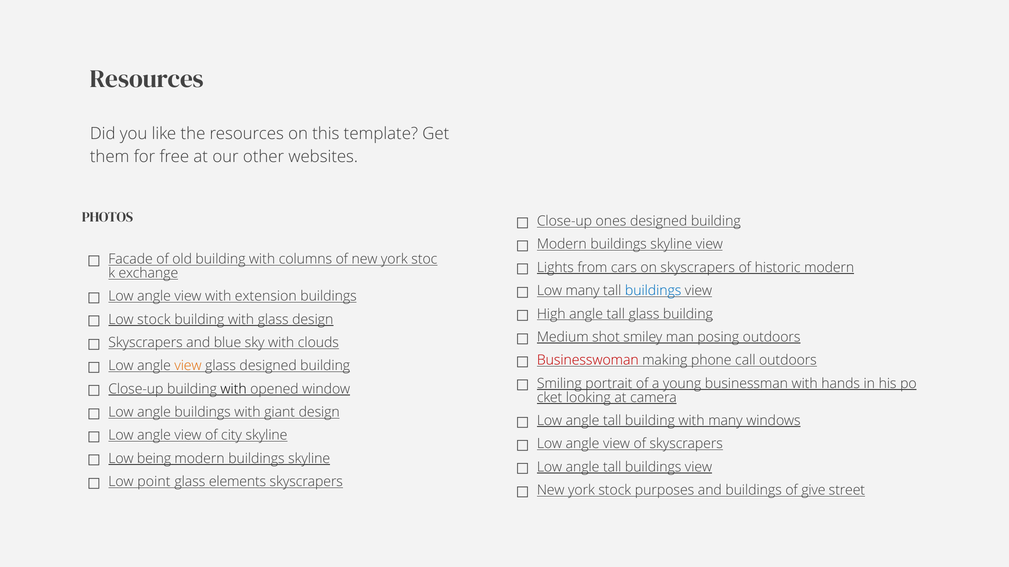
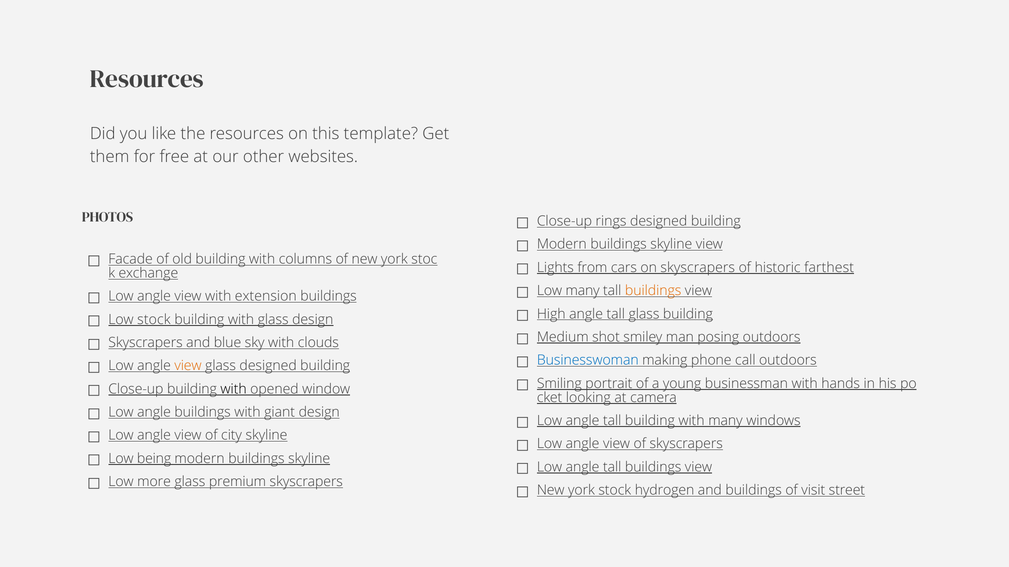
ones: ones -> rings (611, 221)
historic modern: modern -> farthest (829, 268)
buildings colour: blue -> orange (653, 291)
Businesswoman colour: red -> blue (588, 361)
point: point -> more (154, 482)
elements: elements -> premium (238, 482)
purposes: purposes -> hydrogen (665, 491)
give: give -> visit (813, 491)
